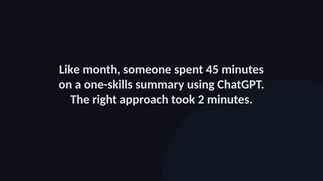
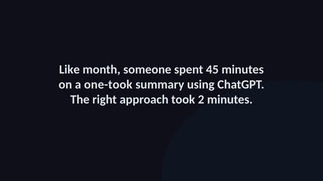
one-skills: one-skills -> one-took (108, 85)
